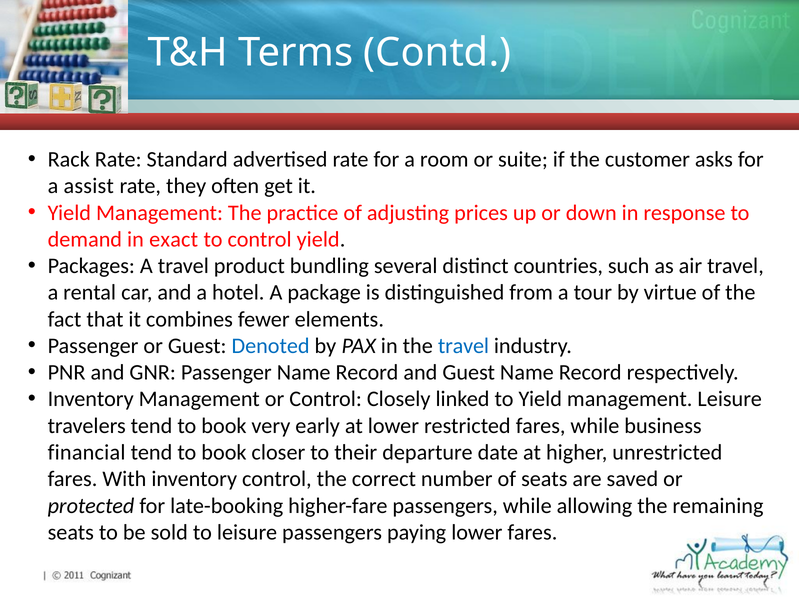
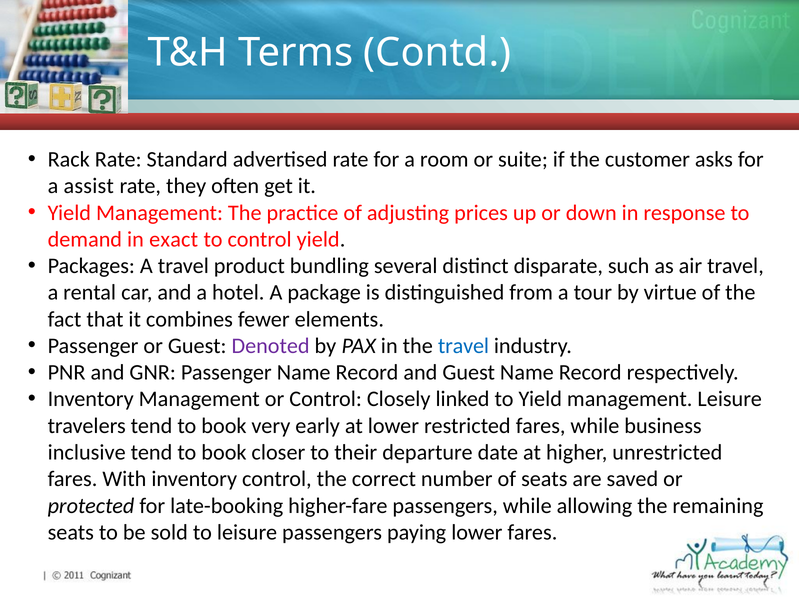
countries: countries -> disparate (558, 266)
Denoted colour: blue -> purple (271, 346)
financial: financial -> inclusive (87, 453)
